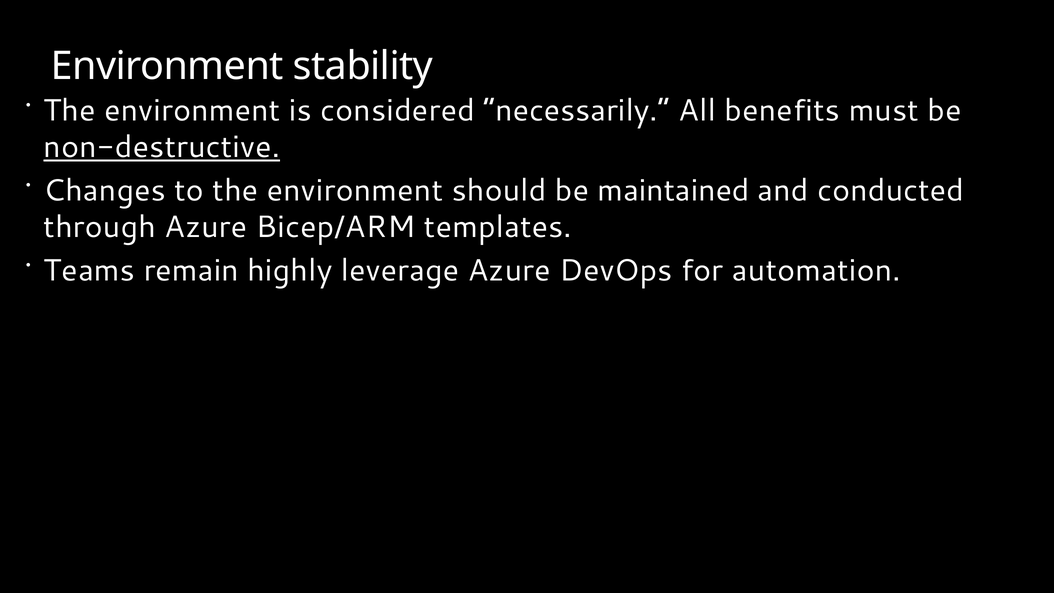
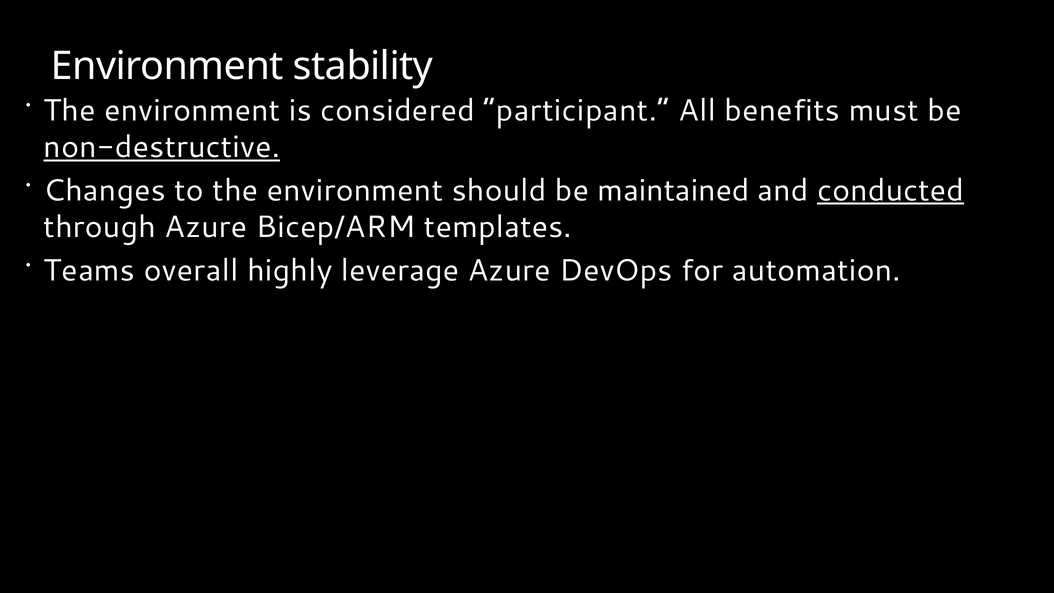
necessarily: necessarily -> participant (576, 110)
conducted underline: none -> present (891, 190)
remain: remain -> overall (191, 270)
